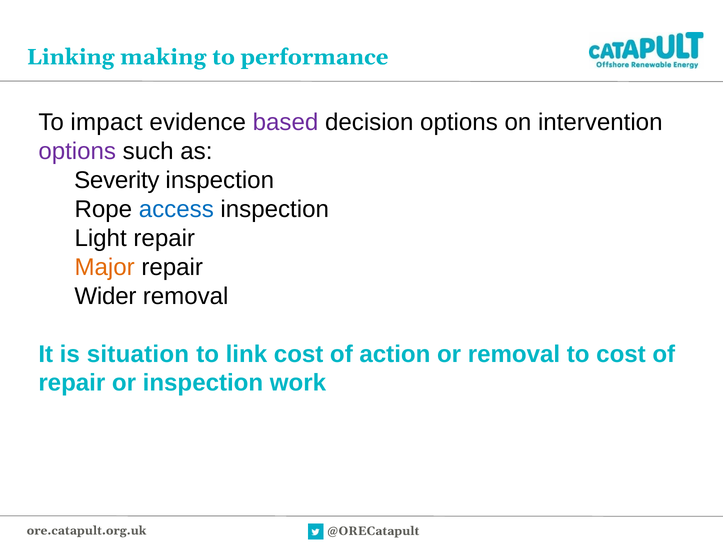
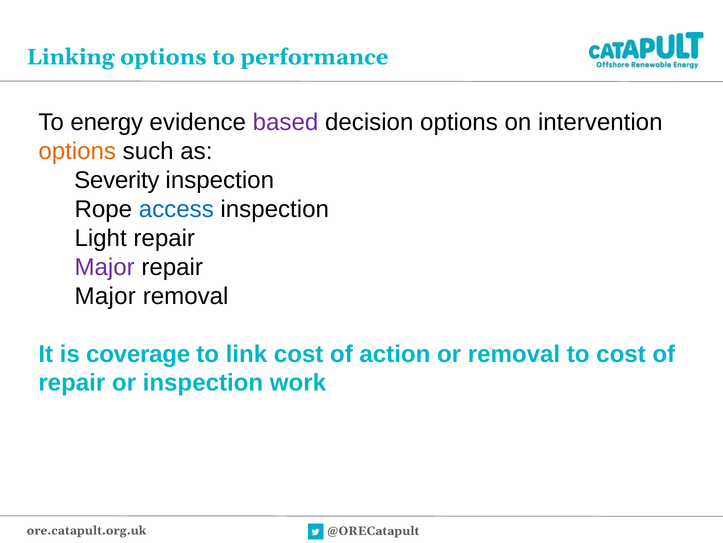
Linking making: making -> options (163, 57)
impact: impact -> energy (107, 122)
options colour: purple -> orange (77, 151)
Major colour: orange -> purple (105, 267)
Wider: Wider -> Major (105, 296)
situation: situation -> coverage (138, 354)
